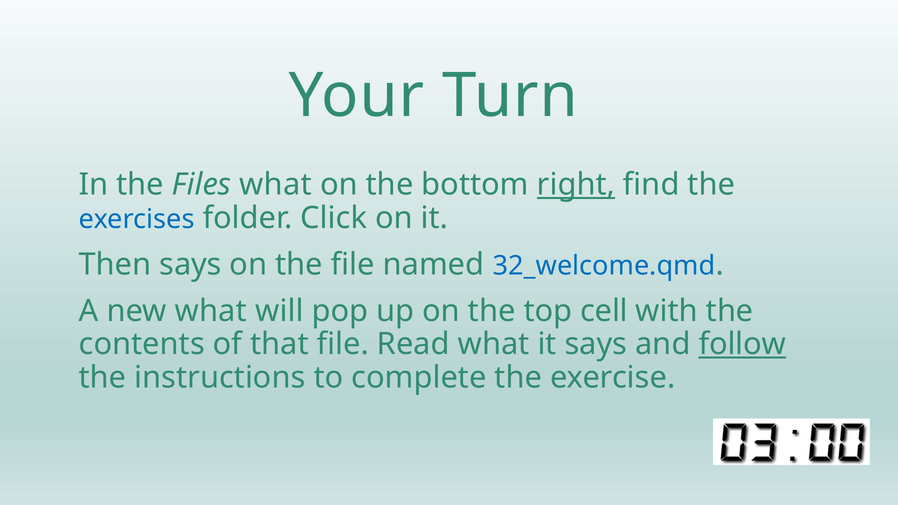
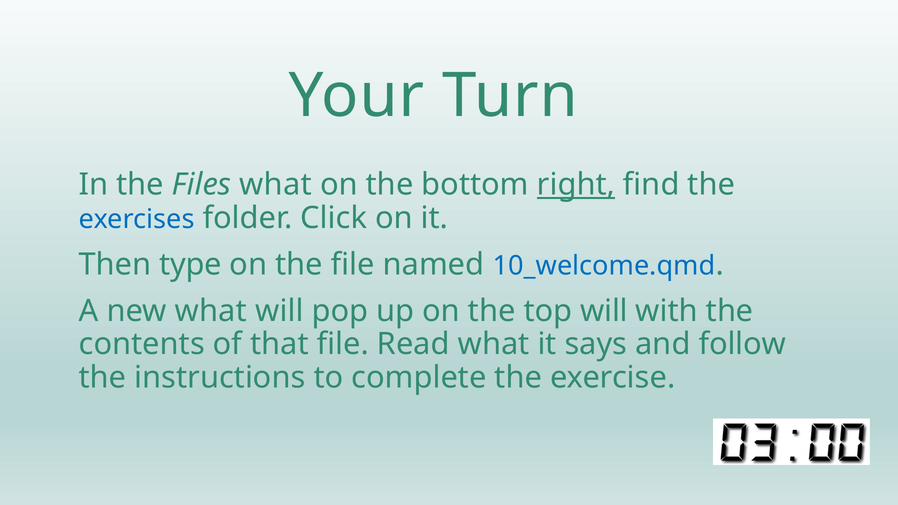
Then says: says -> type (191, 264)
32_welcome.qmd: 32_welcome.qmd -> 10_welcome.qmd (604, 266)
top cell: cell -> will (604, 311)
follow underline: present -> none (742, 344)
